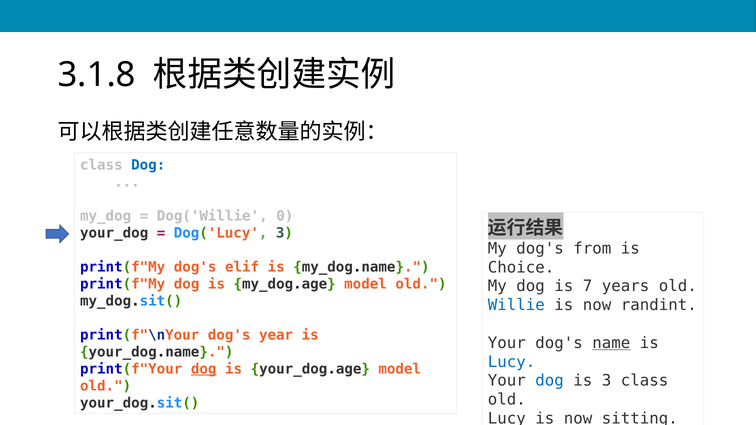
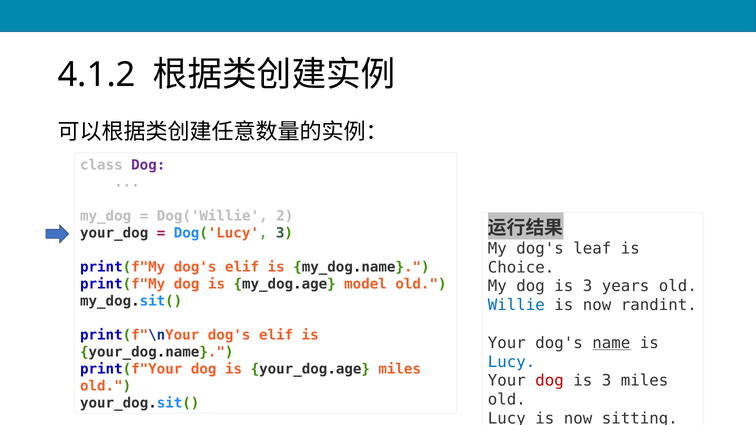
3.1.8: 3.1.8 -> 4.1.2 (97, 75)
Dog colour: blue -> purple (148, 165)
0: 0 -> 2 (285, 216)
from: from -> leaf (592, 249)
My dog is 7: 7 -> 3 (588, 286)
print(f"\nYour dog's year: year -> elif (276, 335)
dog underline: present -> none (204, 369)
your_dog.age model: model -> miles (400, 369)
dog colour: blue -> red (550, 381)
3 class: class -> miles (645, 381)
